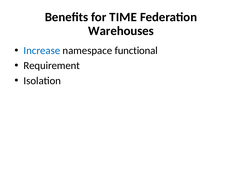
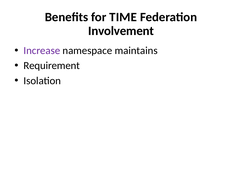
Warehouses: Warehouses -> Involvement (121, 31)
Increase colour: blue -> purple (42, 51)
functional: functional -> maintains (136, 51)
